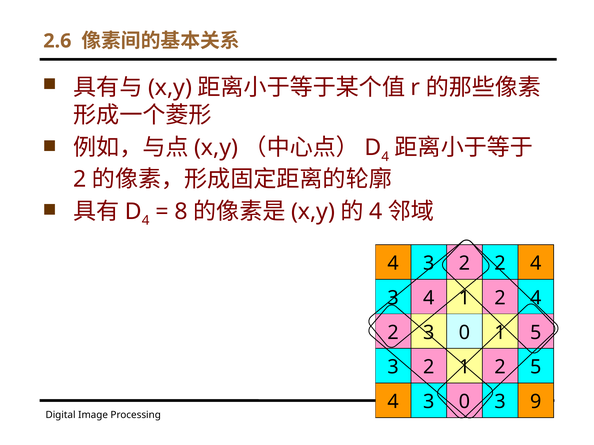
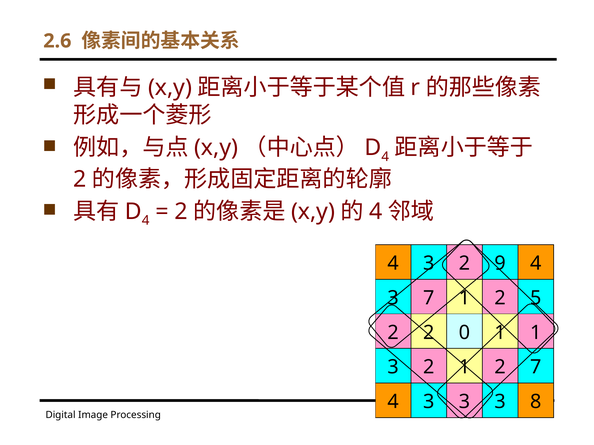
8: 8 -> 2 (181, 212)
2 2: 2 -> 9 (500, 264)
3 4: 4 -> 7 (429, 298)
1 2 4: 4 -> 5 (536, 298)
2 3: 3 -> 2 (429, 333)
1 5: 5 -> 1 (536, 333)
2 5: 5 -> 7 (536, 368)
4 3 0: 0 -> 3 (465, 402)
9: 9 -> 8 (536, 402)
